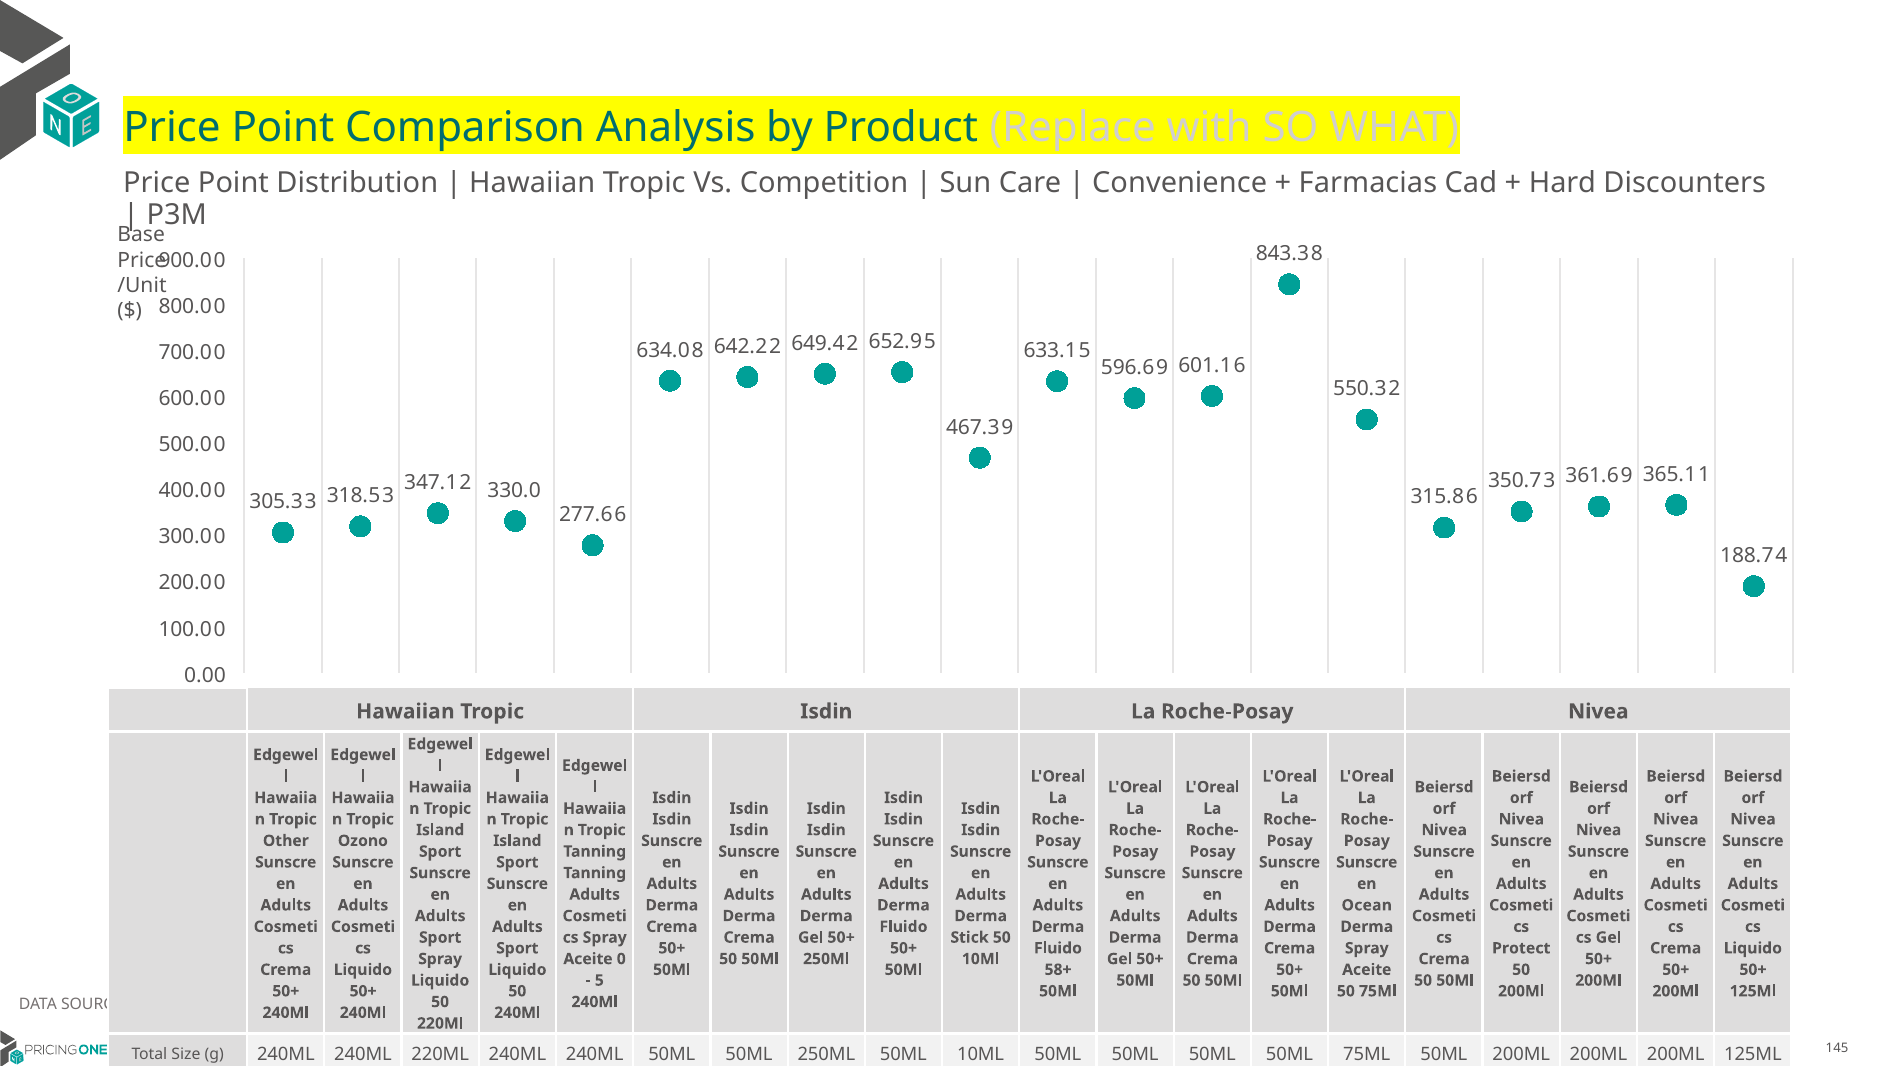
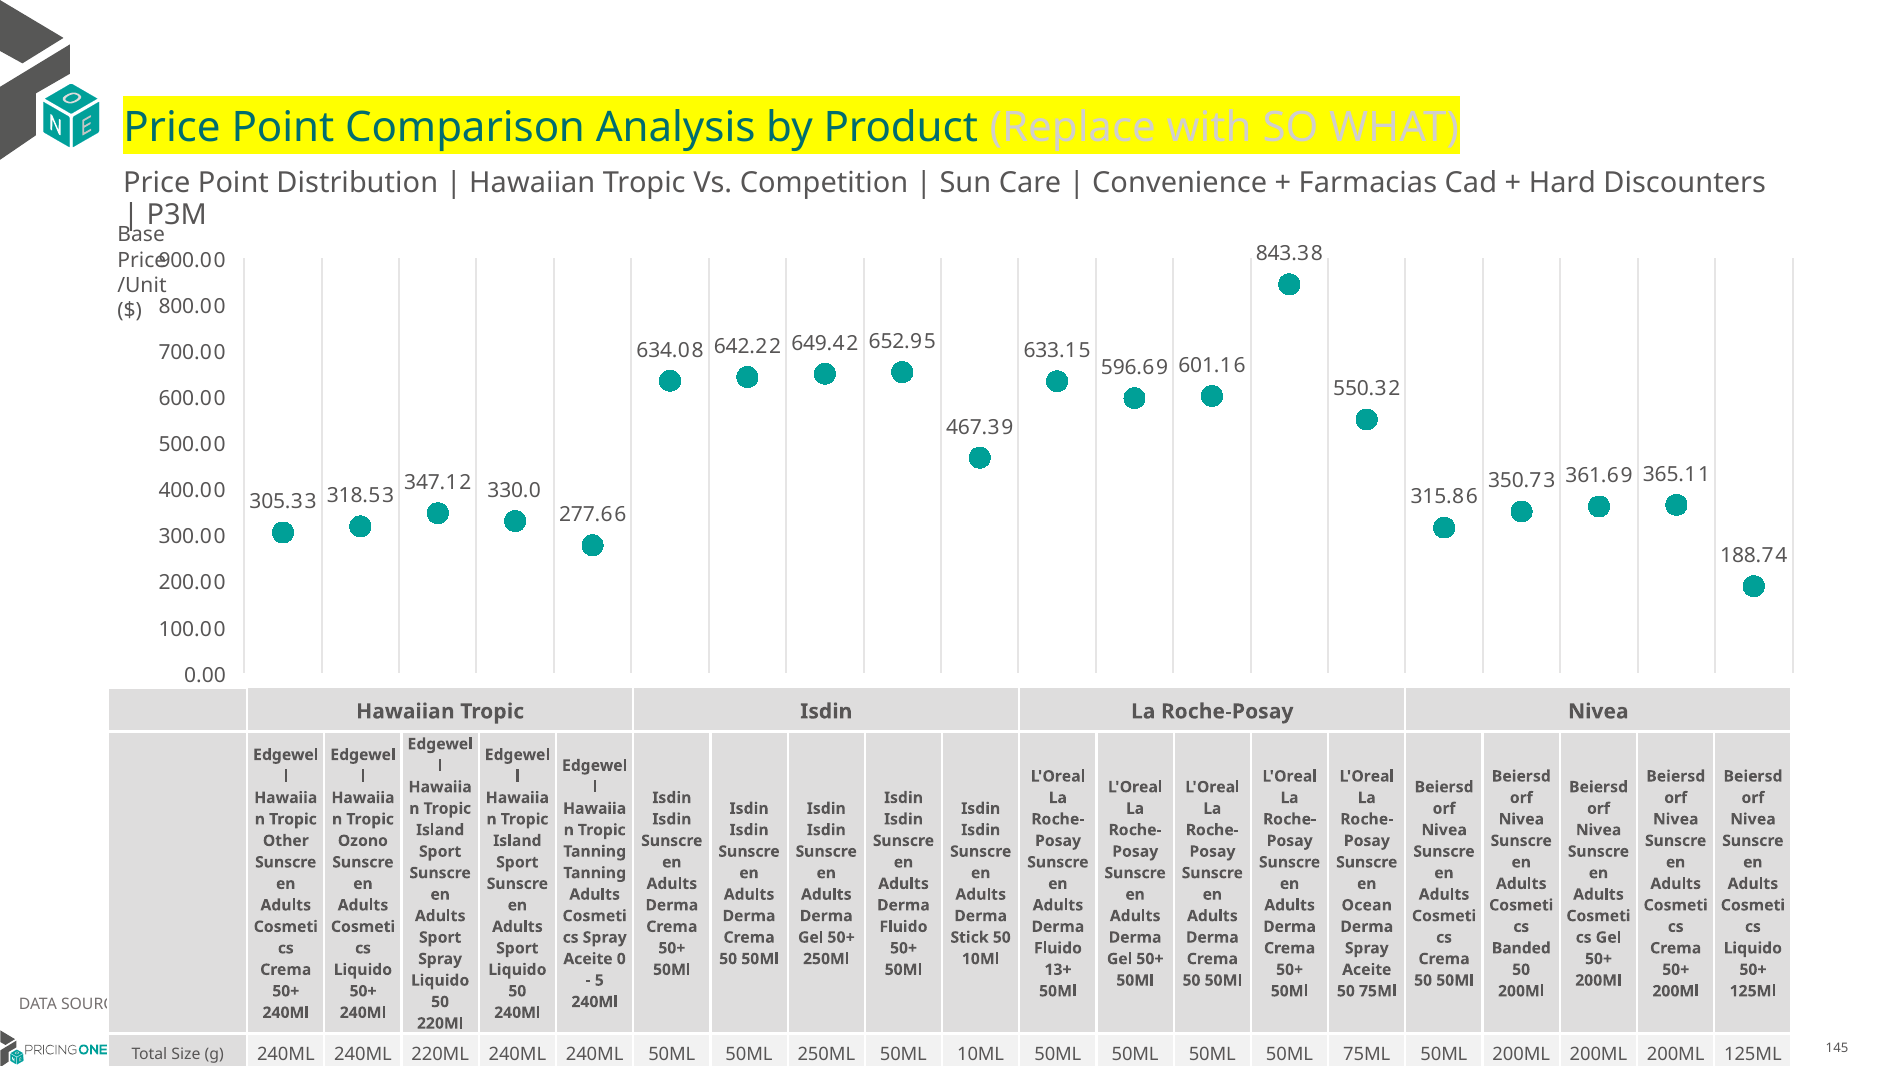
Protect: Protect -> Banded (1521, 948)
58+: 58+ -> 13+ (1058, 970)
